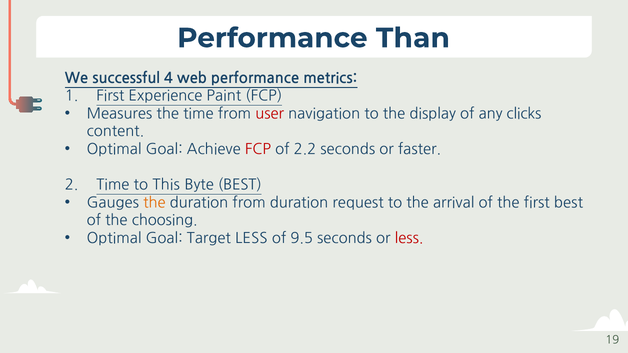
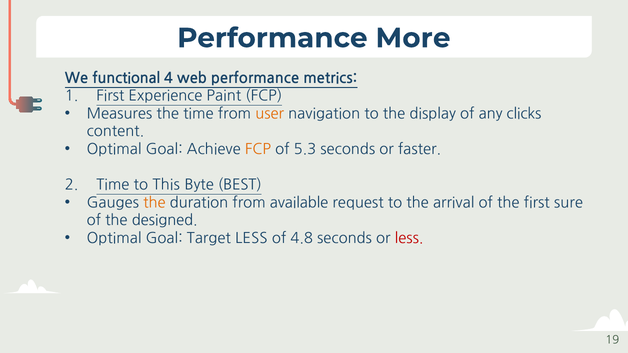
Than: Than -> More (413, 38)
successful: successful -> functional (126, 78)
user colour: red -> orange (270, 114)
FCP colour: red -> orange (258, 149)
2.2: 2.2 -> 5.3 (305, 149)
from duration: duration -> available (299, 203)
first best: best -> sure (568, 203)
choosing: choosing -> designed (165, 221)
9.5: 9.5 -> 4.8 (302, 238)
